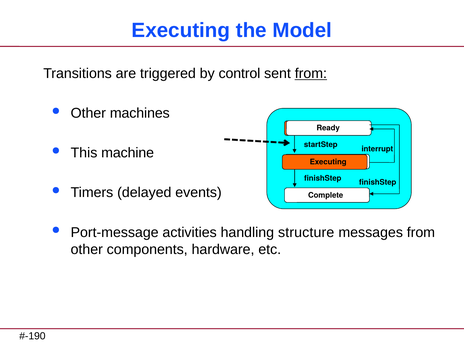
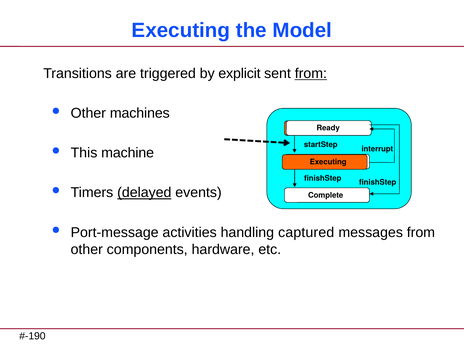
control: control -> explicit (240, 74)
delayed underline: none -> present (144, 193)
structure: structure -> captured (306, 232)
